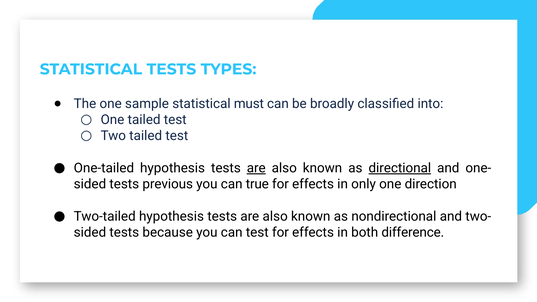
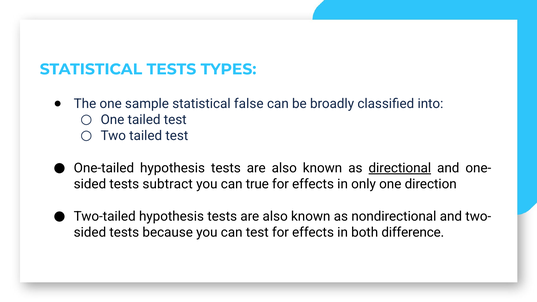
must: must -> false (249, 104)
are underline: present -> none (256, 168)
previous: previous -> subtract (168, 184)
